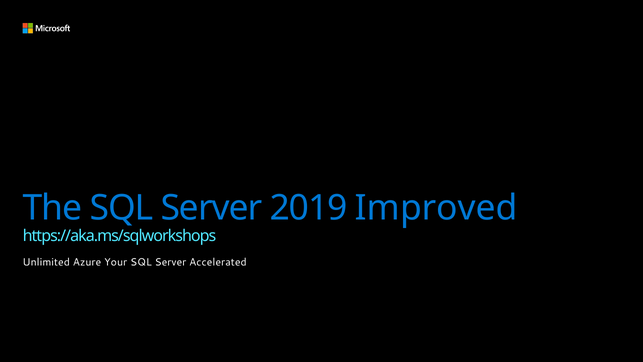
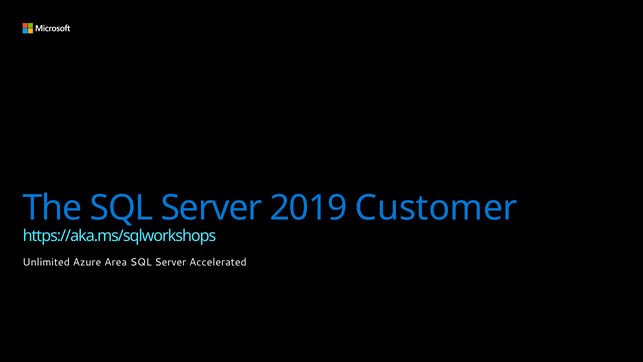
Improved: Improved -> Customer (436, 208)
Your: Your -> Area (116, 262)
